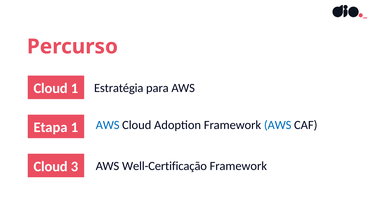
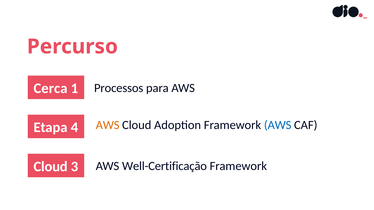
Cloud: Cloud -> Cerca (51, 89)
Estratégia: Estratégia -> Processos (119, 88)
AWS colour: blue -> orange (108, 125)
Etapa 1: 1 -> 4 (75, 128)
